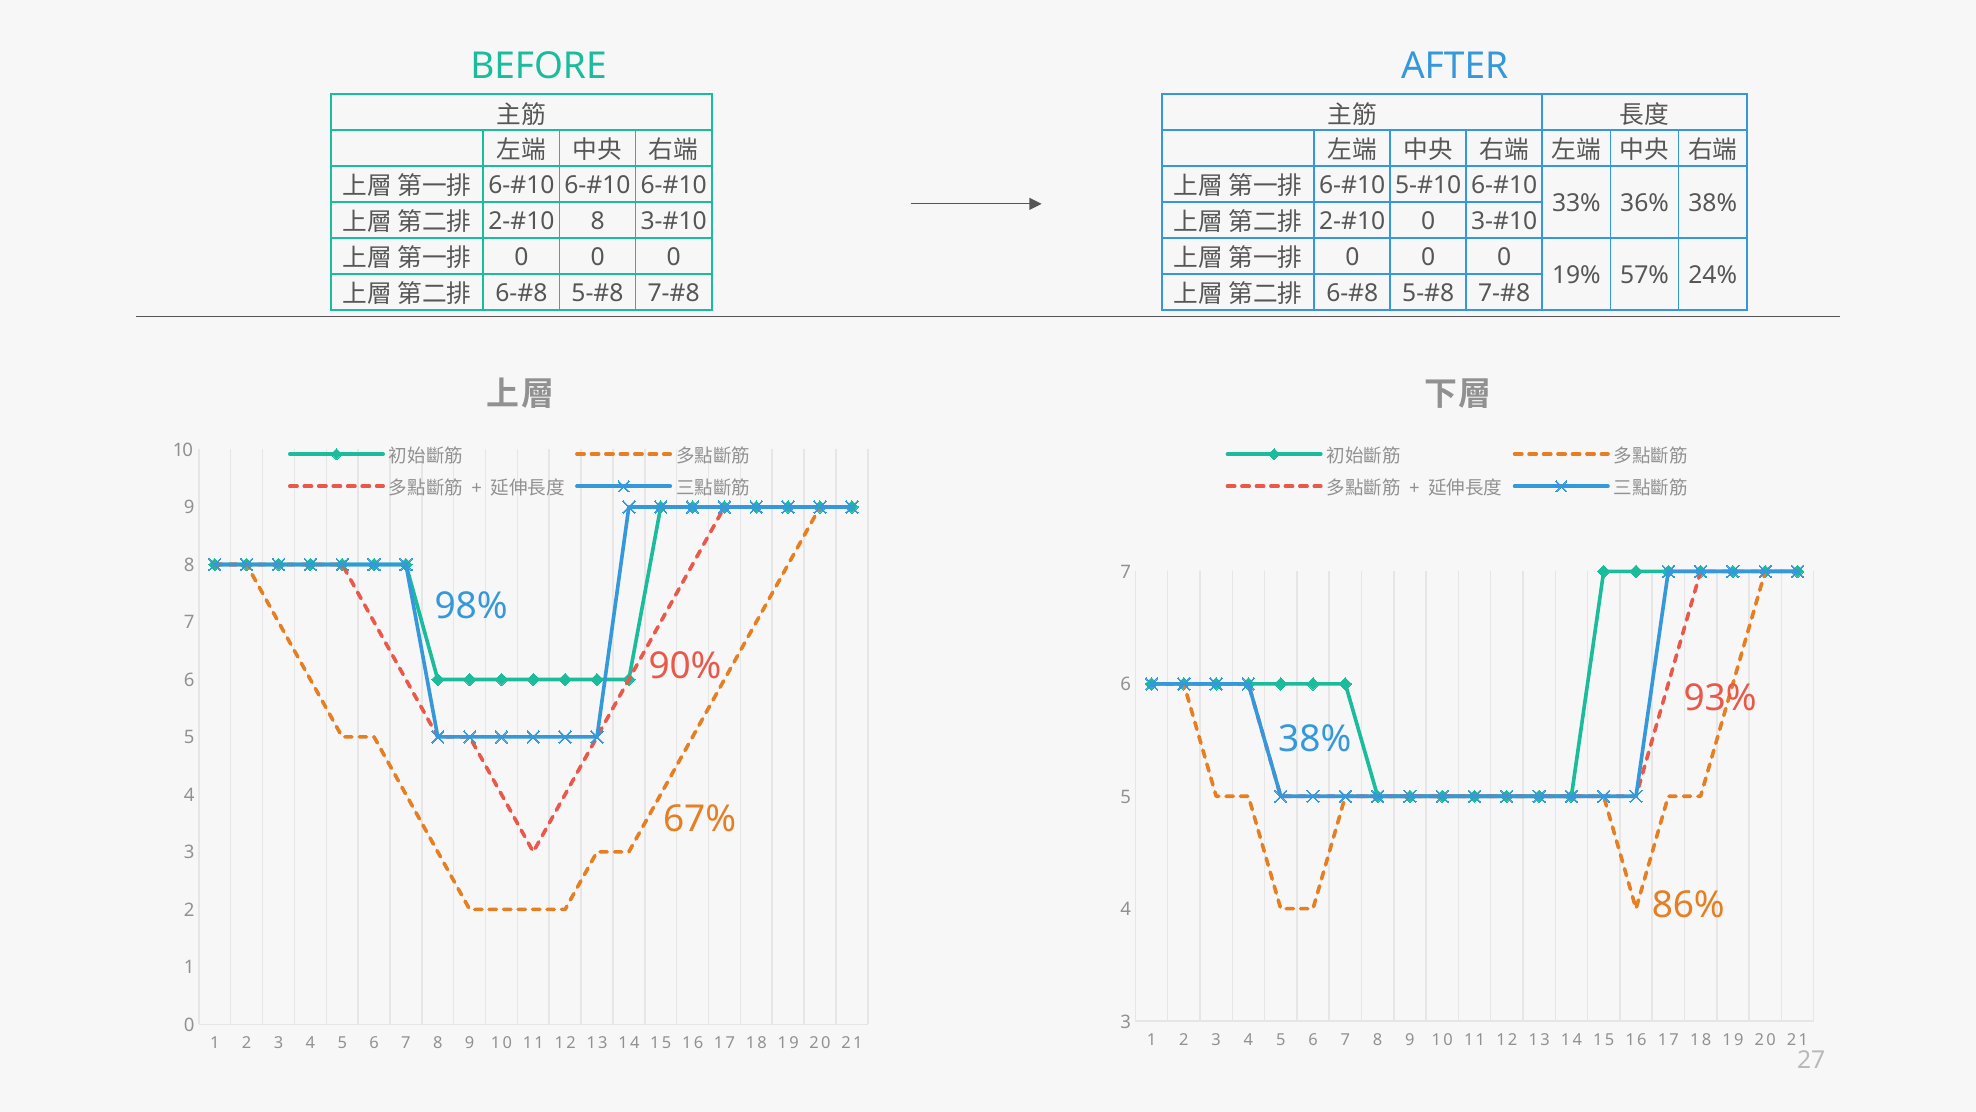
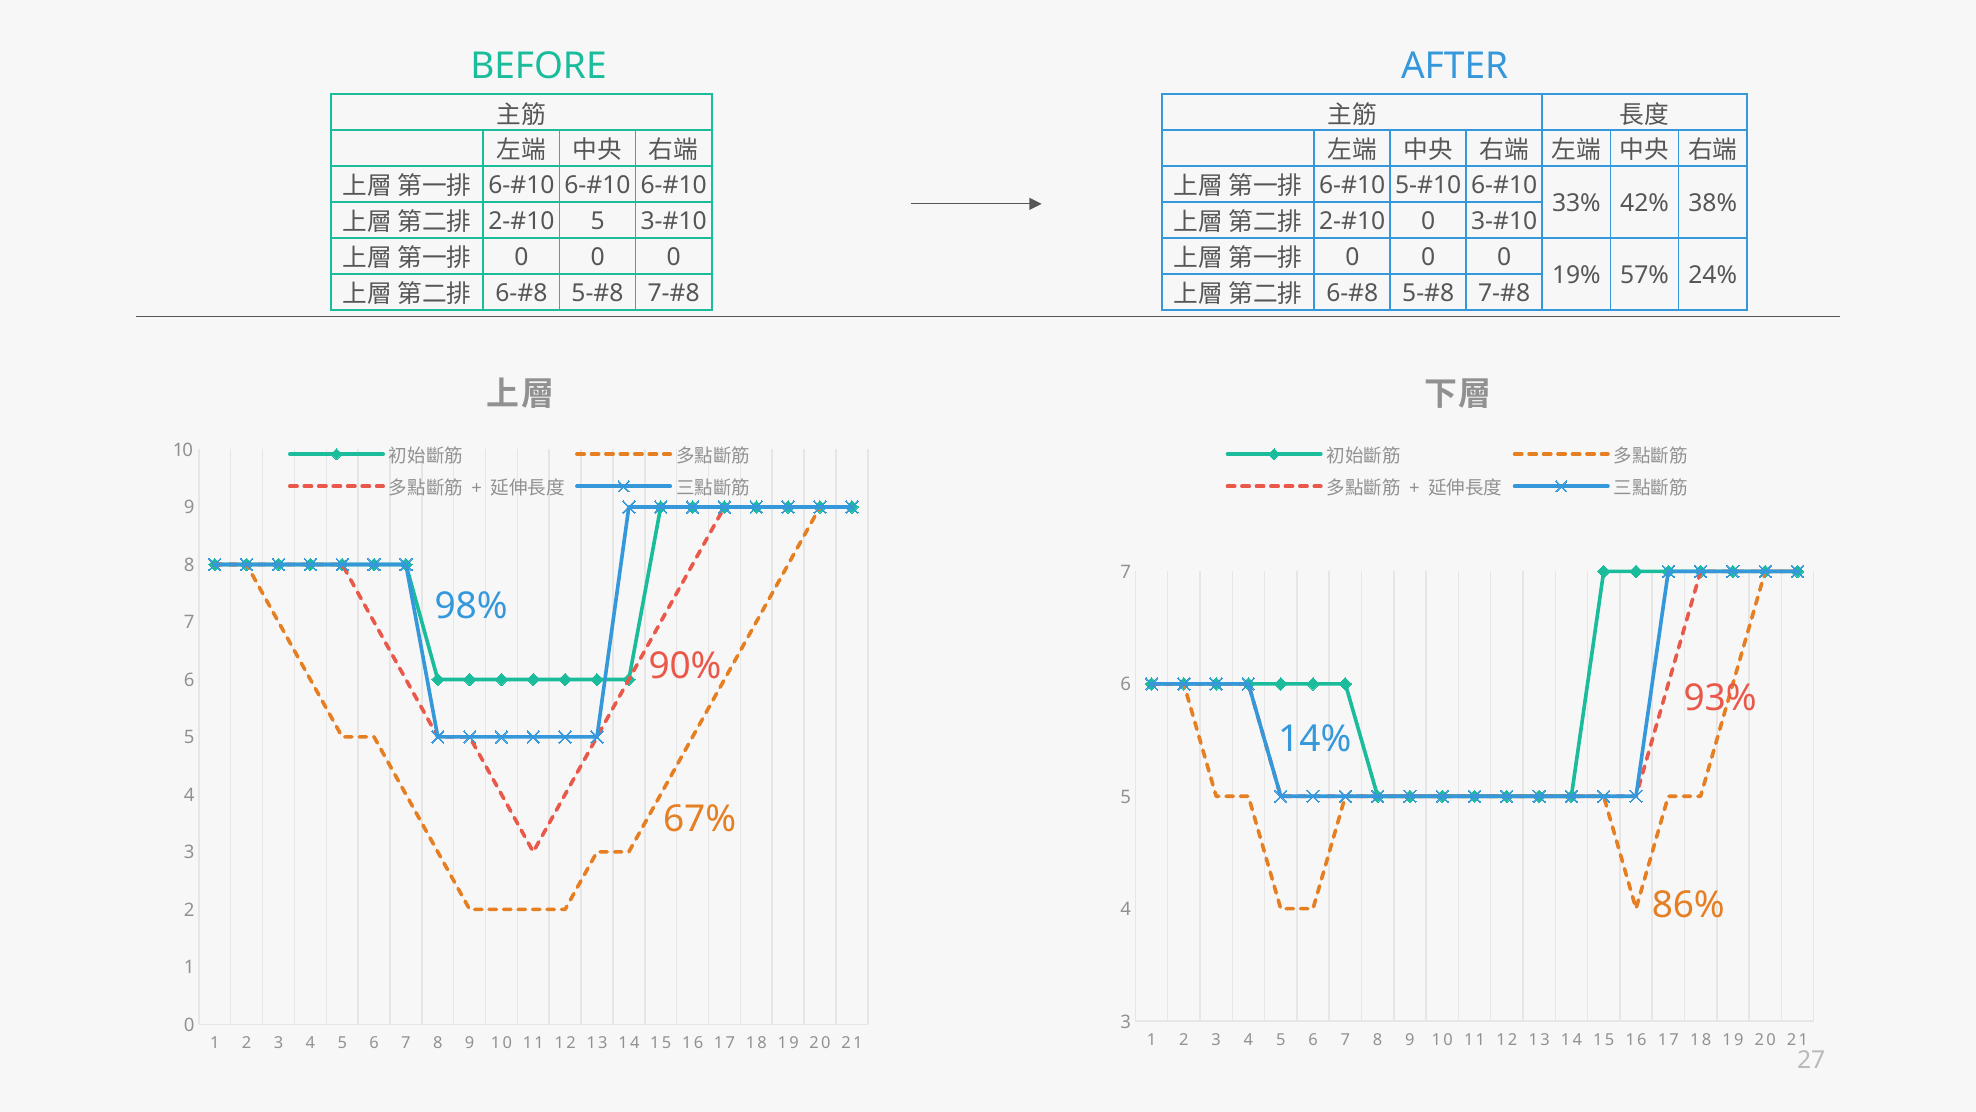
36%: 36% -> 42% (1645, 203)
8: 8 -> 5 (598, 221)
38%: 38% -> 14% (1315, 739)
